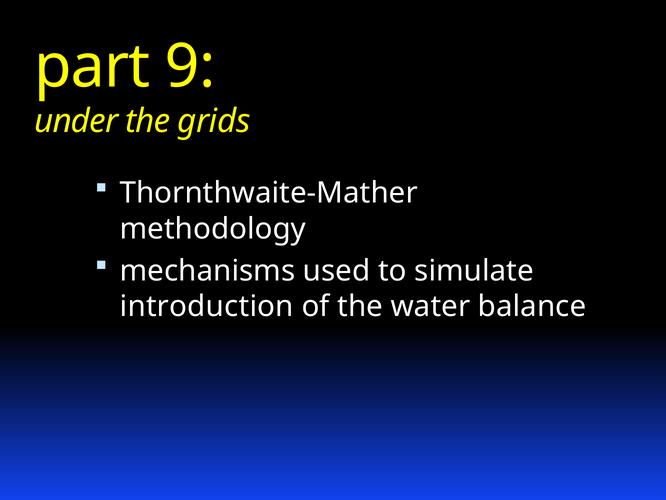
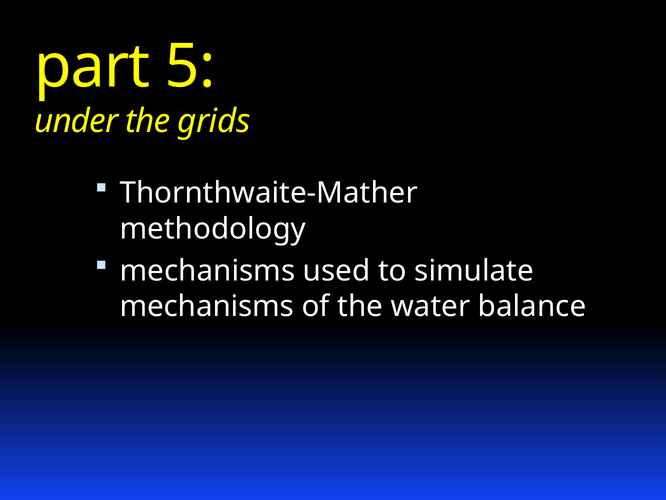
9: 9 -> 5 (190, 66)
introduction: introduction -> mechanisms (207, 306)
